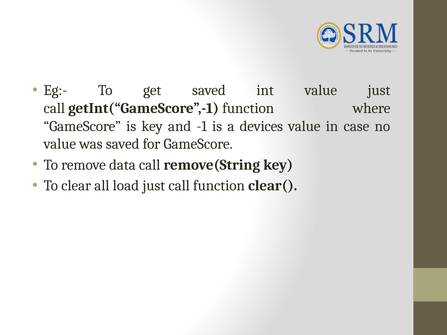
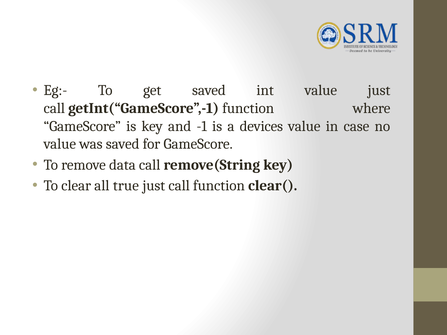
load: load -> true (126, 186)
